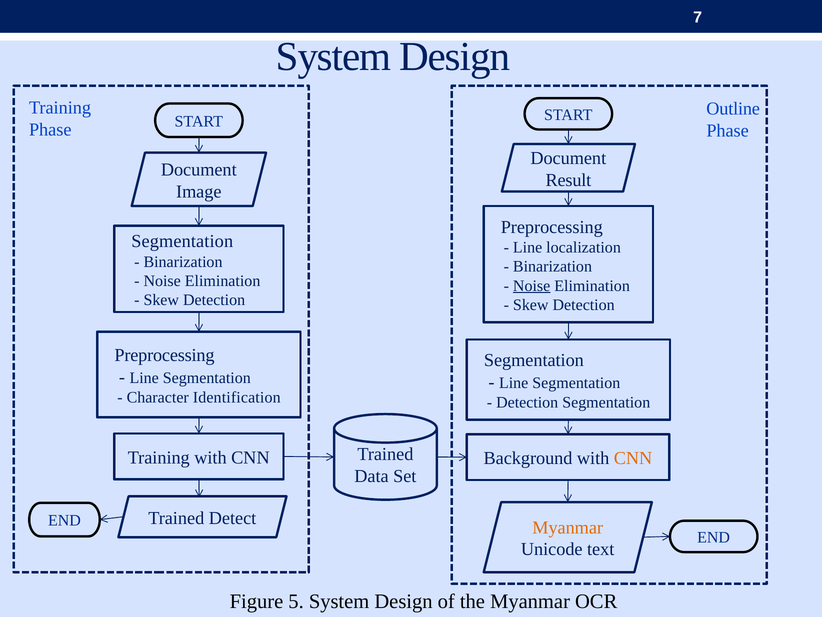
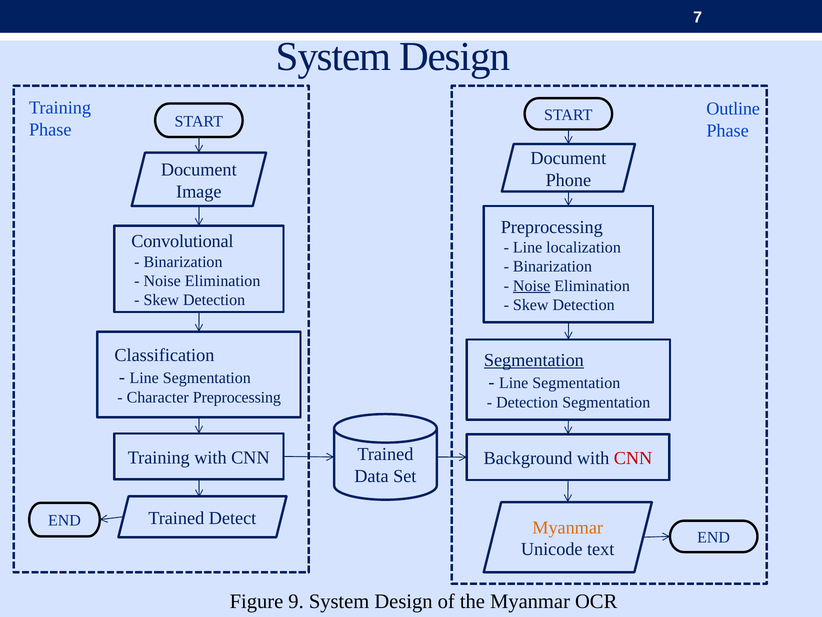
Result: Result -> Phone (568, 180)
Segmentation: Segmentation -> Convolutional (182, 241)
Preprocessing: Preprocessing -> Classification (164, 355)
Segmentation underline: none -> present (534, 360)
Character Identification: Identification -> Preprocessing (237, 397)
CNN colour: orange -> red (633, 458)
5: 5 -> 9 (296, 601)
